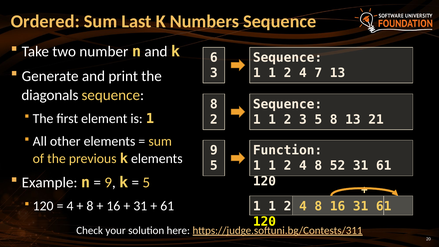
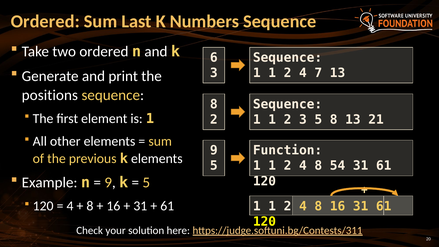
two number: number -> ordered (104, 52)
diagonals: diagonals -> positions (50, 95)
52: 52 -> 54 (338, 166)
